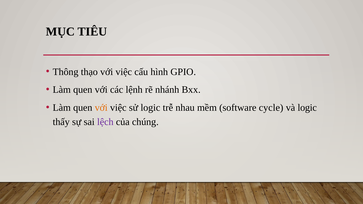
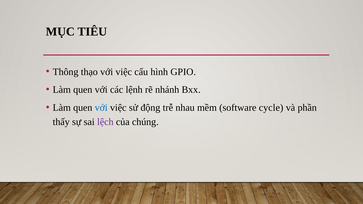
với colour: orange -> blue (101, 108)
sử logic: logic -> động (150, 108)
và logic: logic -> phần (307, 108)
